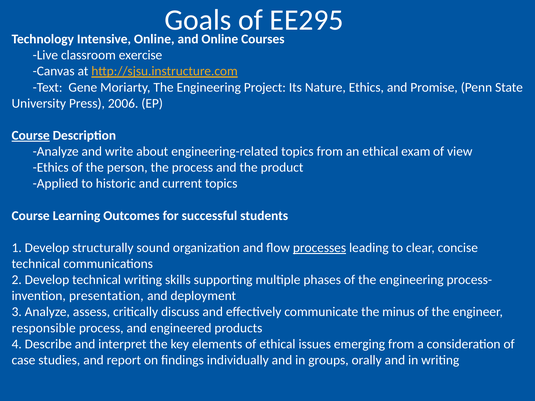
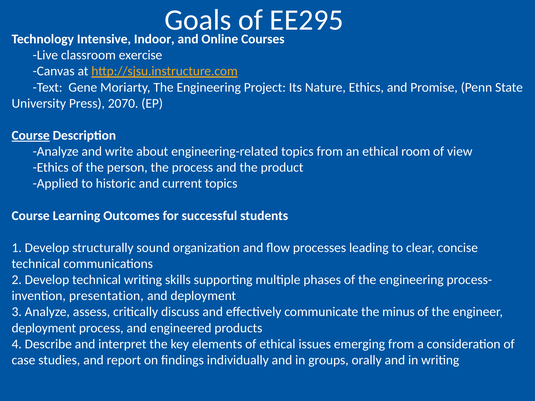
Intensive Online: Online -> Indoor (154, 39)
2006: 2006 -> 2070 (123, 103)
exam: exam -> room (416, 152)
processes underline: present -> none (320, 248)
responsible: responsible -> deployment (44, 328)
